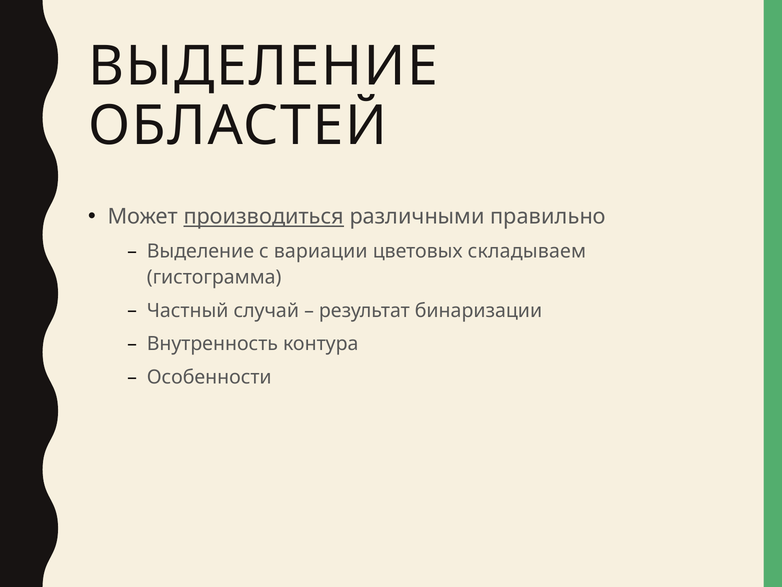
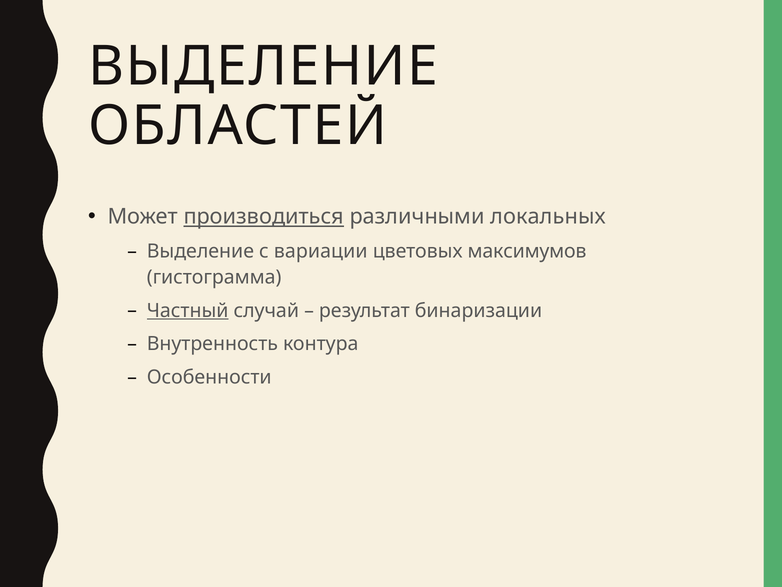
правильно: правильно -> локальных (548, 217)
складываем: складываем -> максимумов (527, 251)
Частный underline: none -> present (188, 310)
